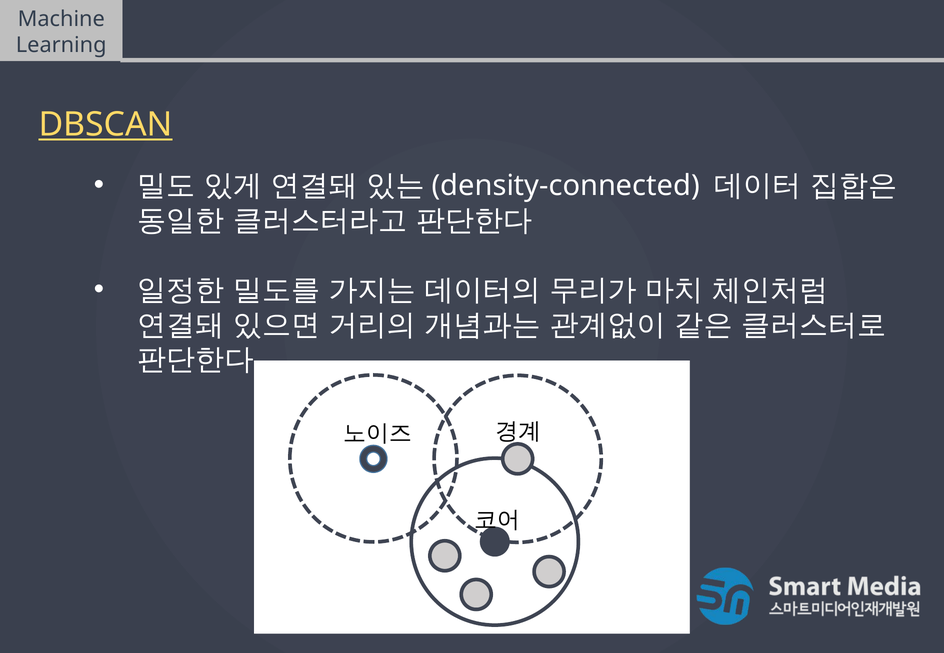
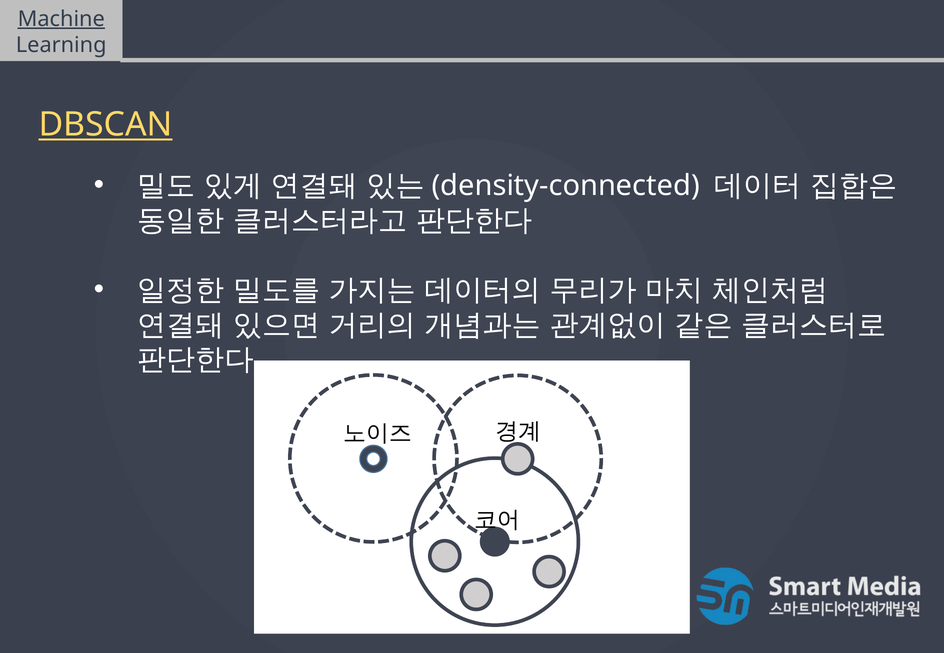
Machine underline: none -> present (61, 19)
